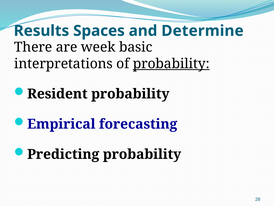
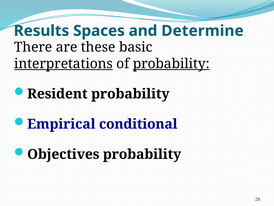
week: week -> these (98, 47)
interpretations underline: none -> present (63, 64)
forecasting: forecasting -> conditional (138, 124)
Predicting: Predicting -> Objectives (63, 154)
